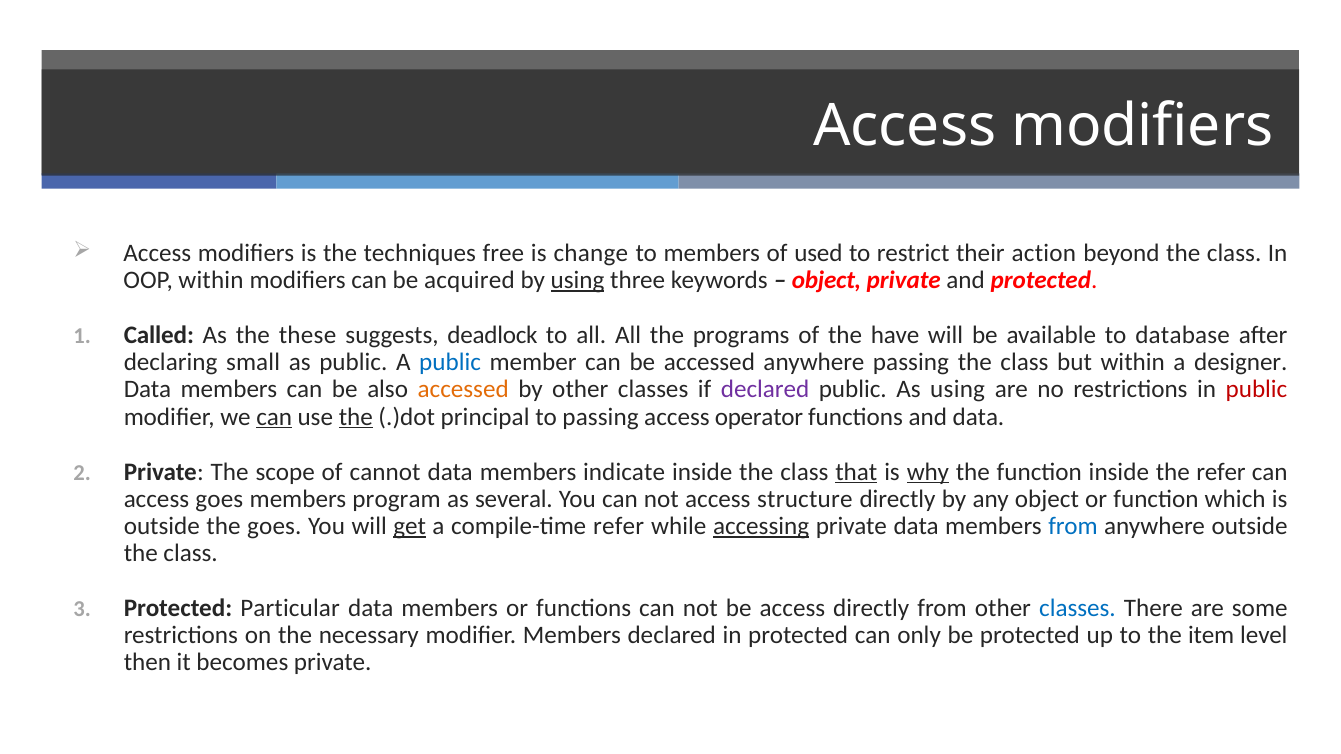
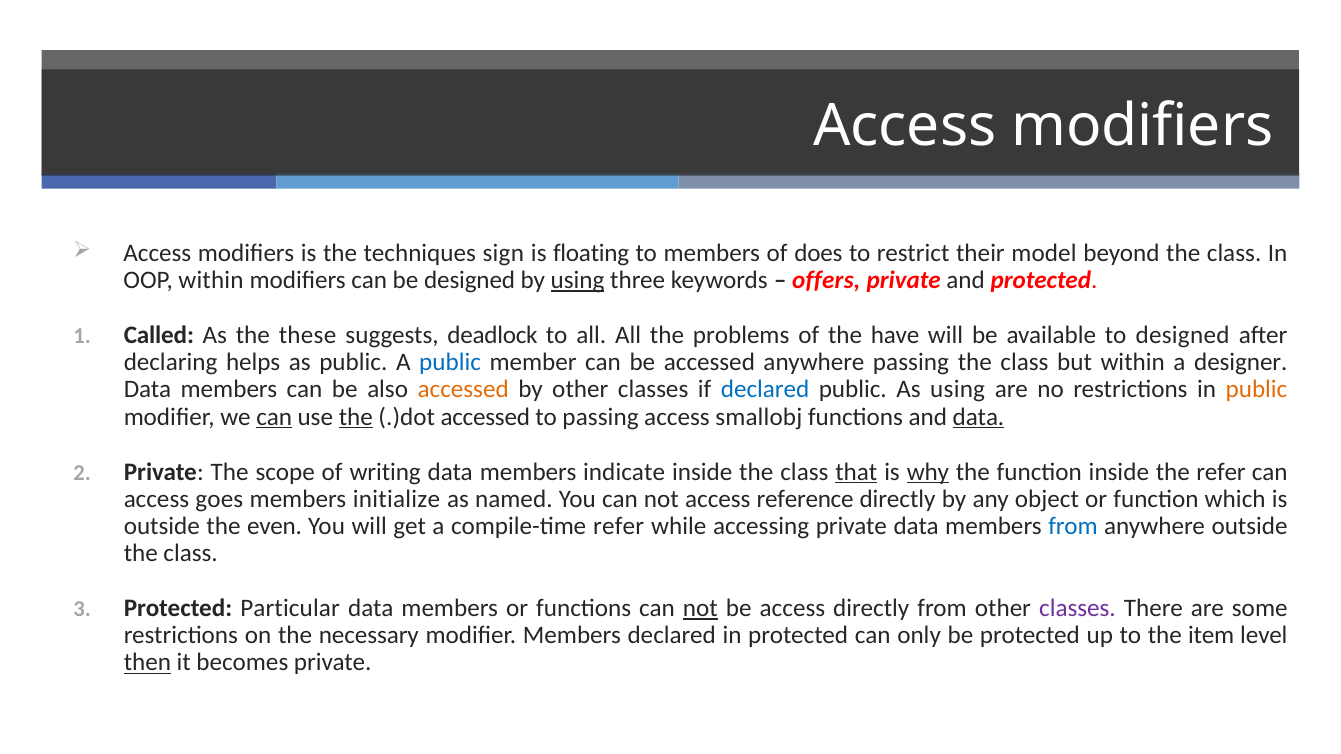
free: free -> sign (503, 253)
change: change -> floating (591, 253)
used: used -> does (818, 253)
action: action -> model (1044, 253)
be acquired: acquired -> designed (470, 280)
object: object -> offers (826, 280)
programs: programs -> problems (741, 335)
to database: database -> designed (1183, 335)
small: small -> helps (253, 363)
declared colour: purple -> blue (765, 390)
public colour: red -> orange (1256, 390)
.)dot principal: principal -> accessed (485, 417)
operator: operator -> smallobj (759, 417)
data underline: none -> present (978, 417)
cannot: cannot -> writing (385, 472)
program: program -> initialize (396, 499)
several: several -> named (514, 499)
structure: structure -> reference (805, 499)
the goes: goes -> even (275, 526)
get underline: present -> none (410, 526)
accessing underline: present -> none (761, 526)
not underline: none -> present (700, 609)
classes colour: blue -> purple (1077, 609)
then underline: none -> present (147, 663)
